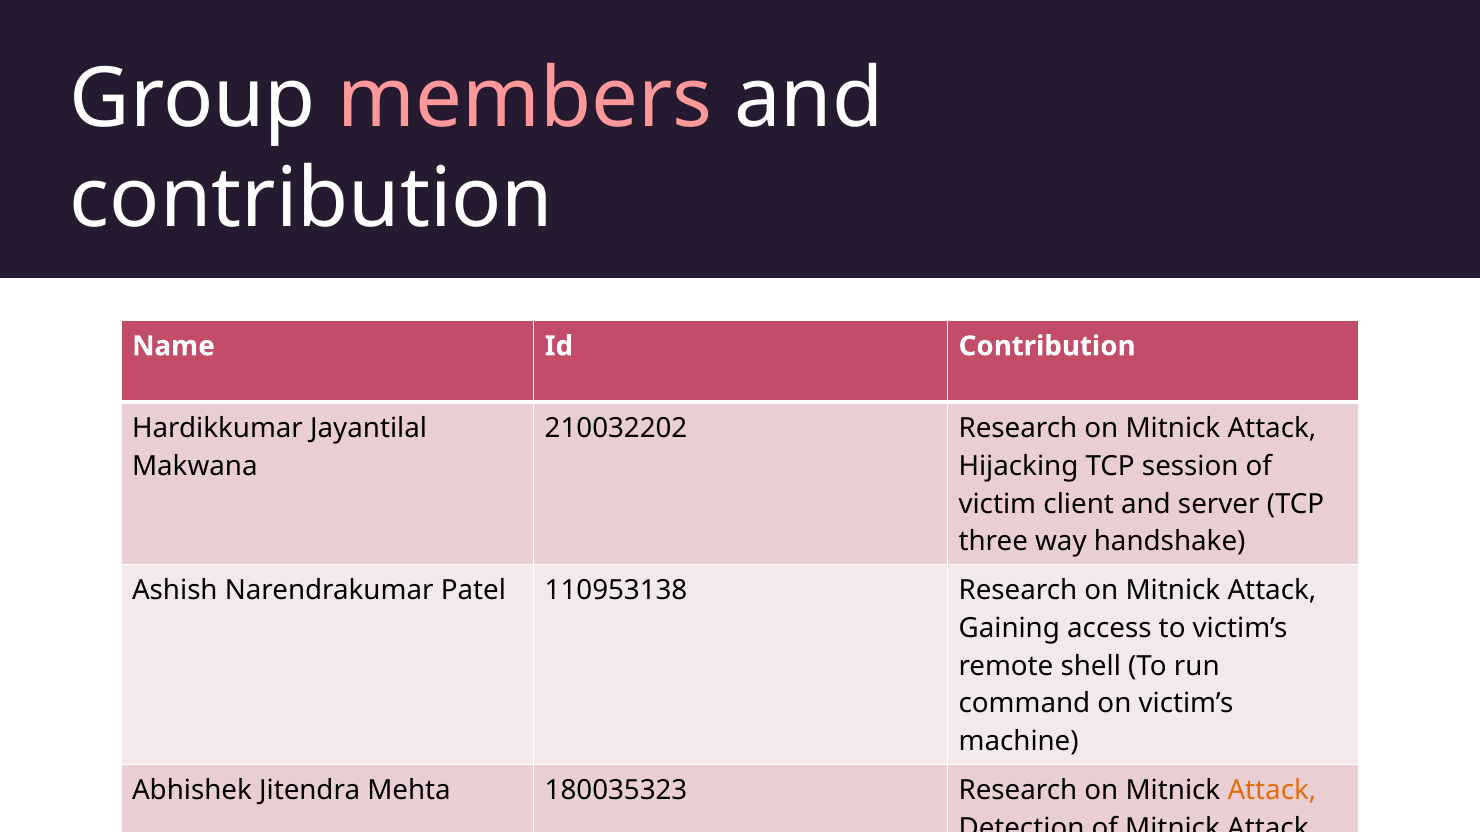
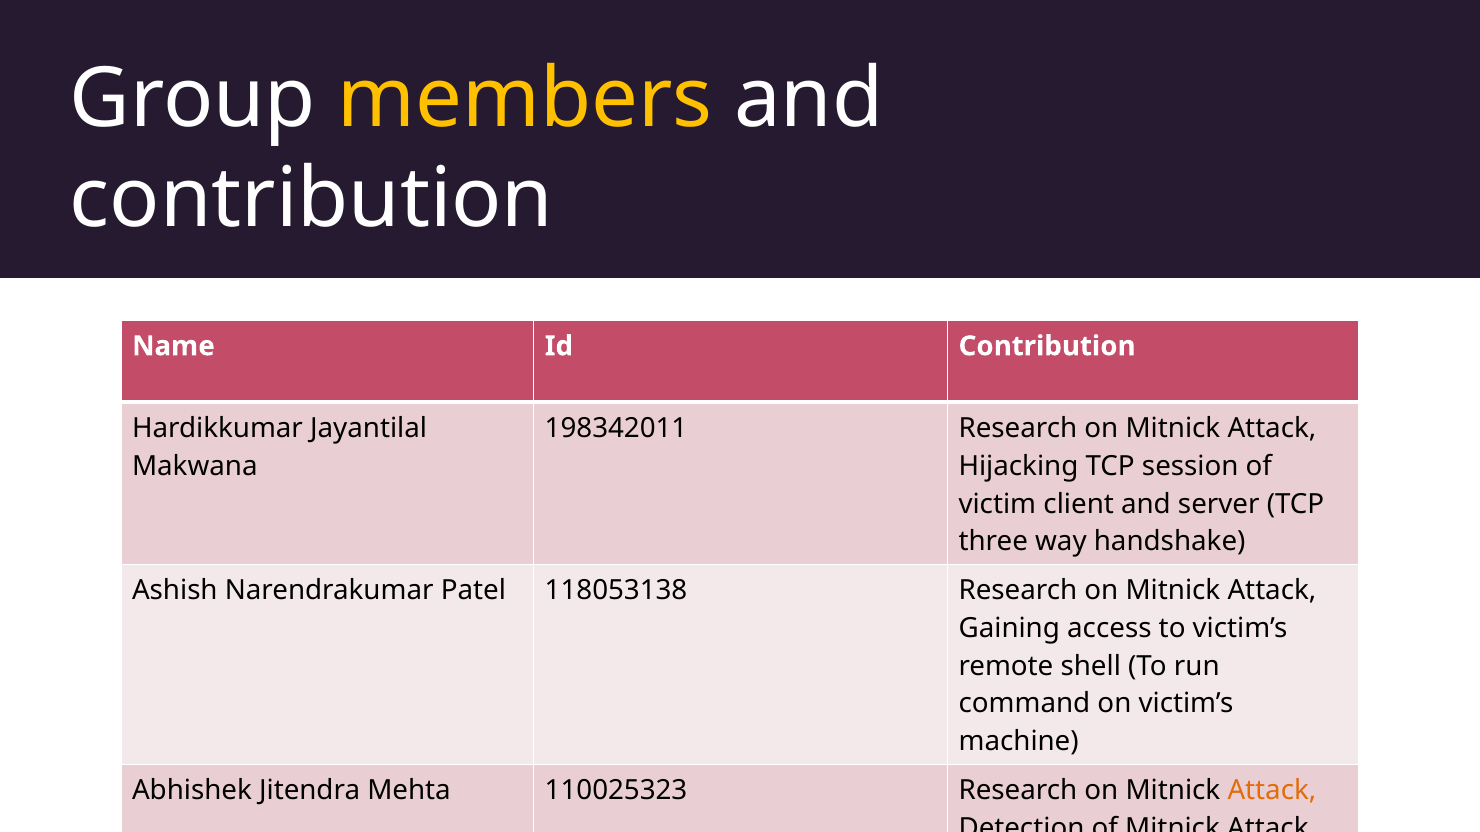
members colour: pink -> yellow (525, 100)
210032202: 210032202 -> 198342011 (616, 429)
110953138: 110953138 -> 118053138 (616, 591)
180035323: 180035323 -> 110025323 (616, 791)
